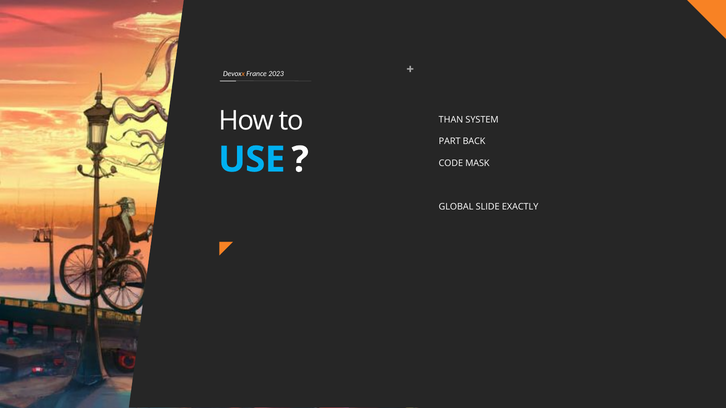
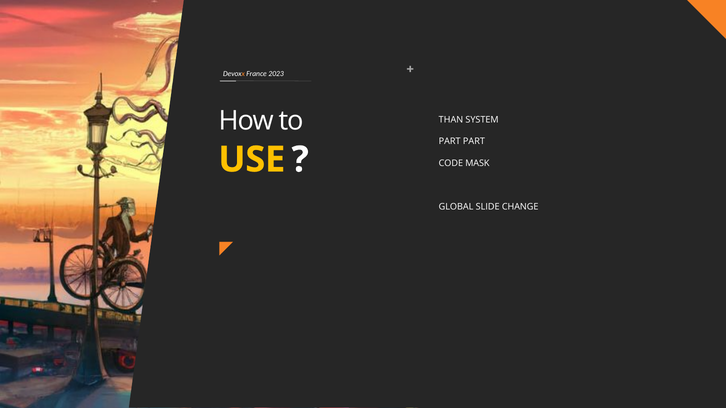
PART BACK: BACK -> PART (474, 141)
USE colour: light blue -> yellow (252, 160)
EXACTLY: EXACTLY -> CHANGE (520, 207)
